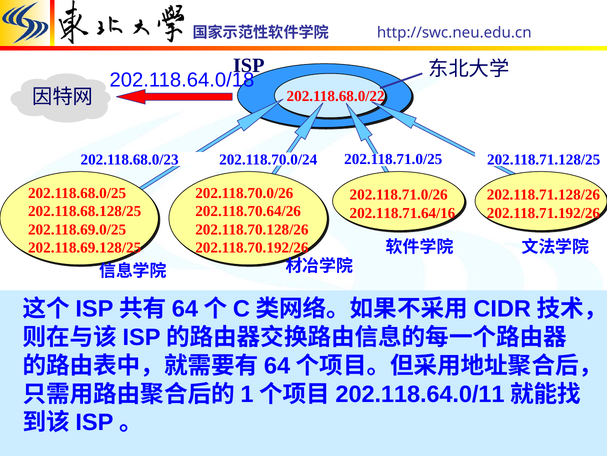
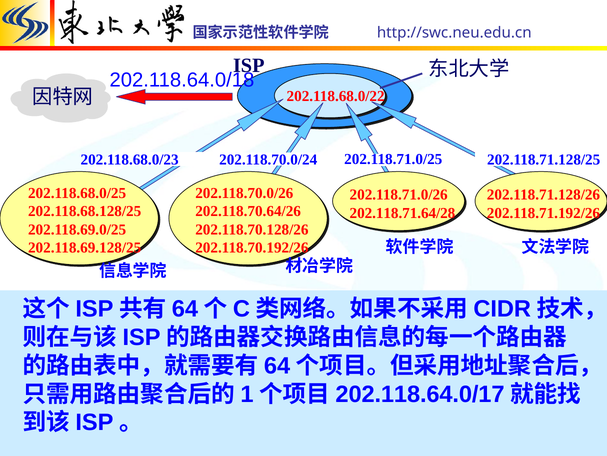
202.118.71.64/16: 202.118.71.64/16 -> 202.118.71.64/28 (402, 213)
202.118.64.0/11: 202.118.64.0/11 -> 202.118.64.0/17 (420, 394)
